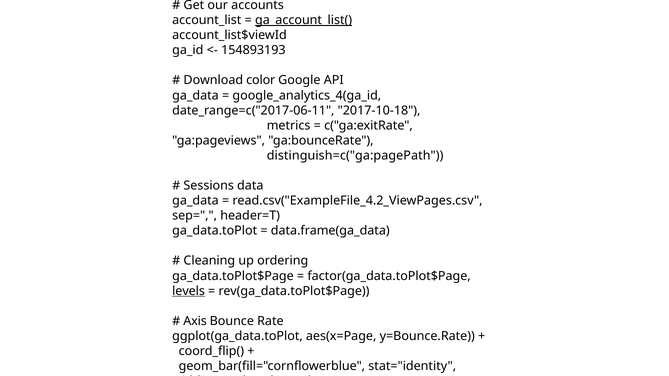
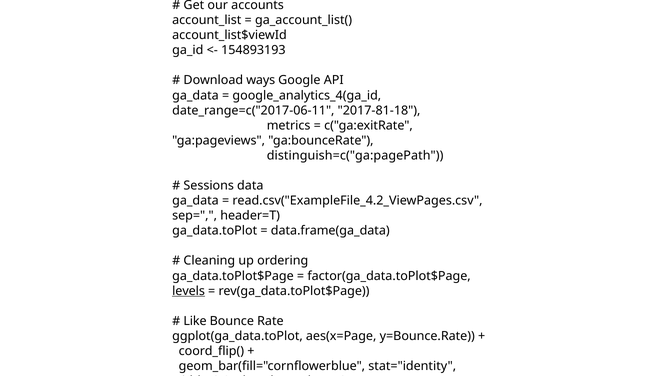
ga_account_list( underline: present -> none (304, 20)
color: color -> ways (261, 80)
2017-10-18: 2017-10-18 -> 2017-81-18 (379, 111)
Axis: Axis -> Like (195, 321)
